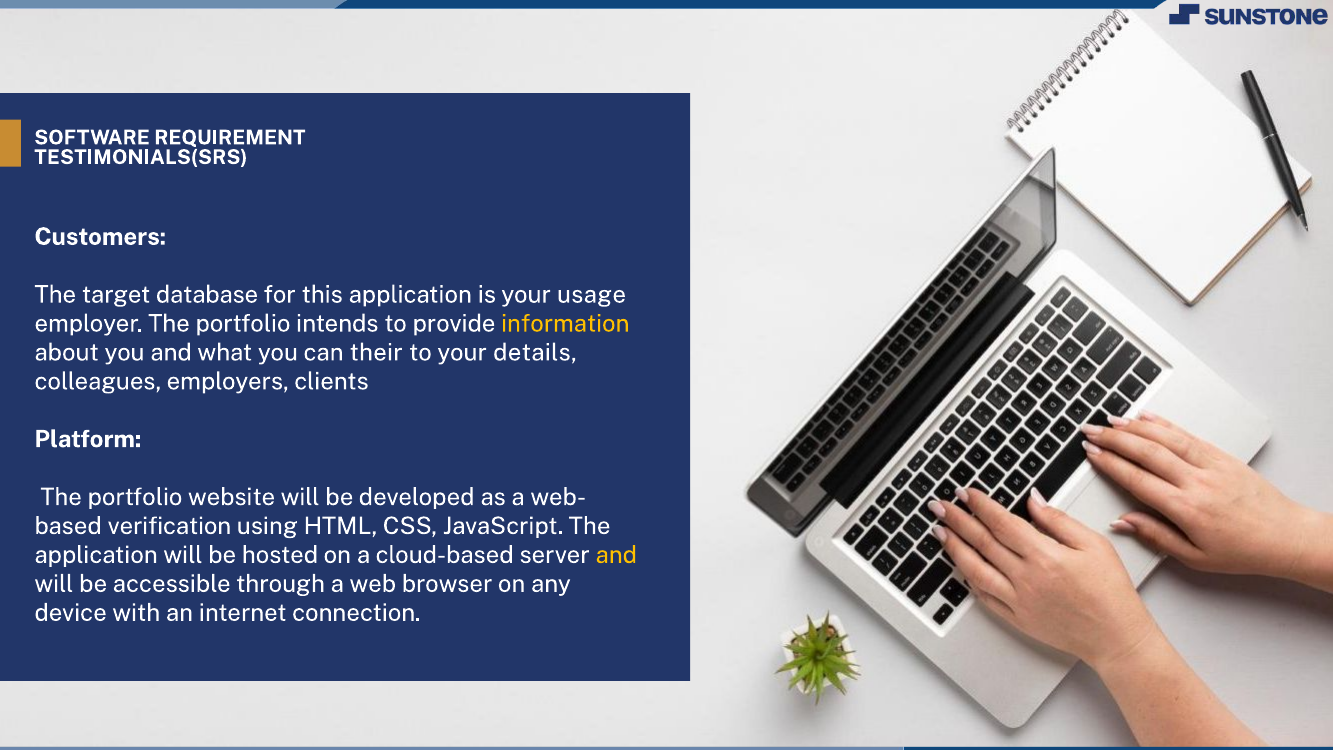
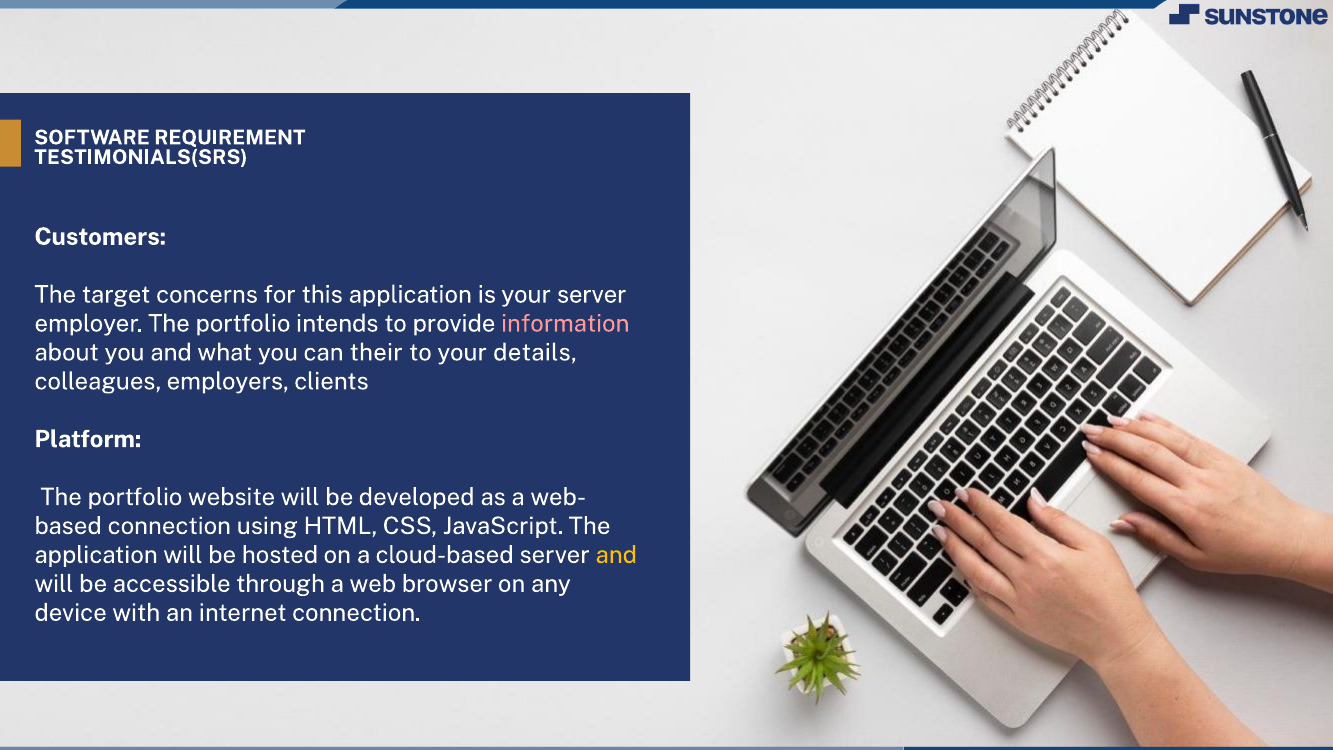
database: database -> concerns (207, 295)
your usage: usage -> server (592, 295)
information colour: yellow -> pink (565, 324)
verification: verification -> connection (169, 526)
